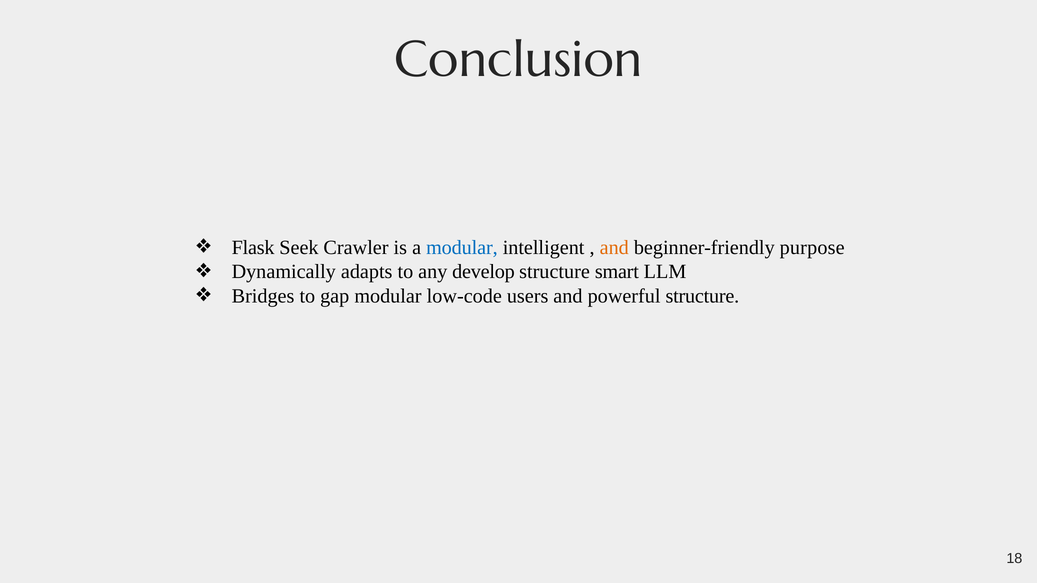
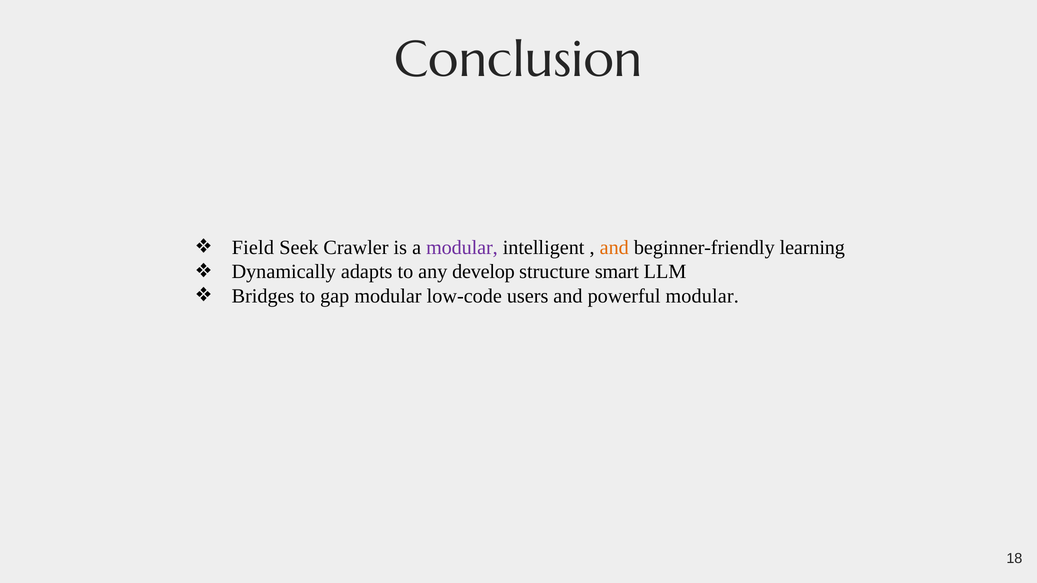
Flask: Flask -> Field (253, 248)
modular colour: blue -> purple (462, 248)
purpose: purpose -> learning (812, 248)
powerful structure: structure -> modular (702, 296)
